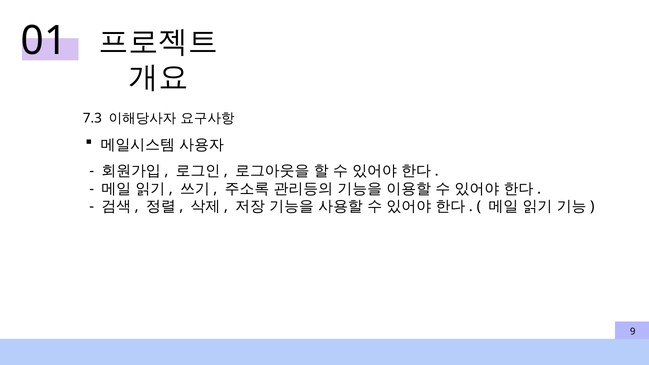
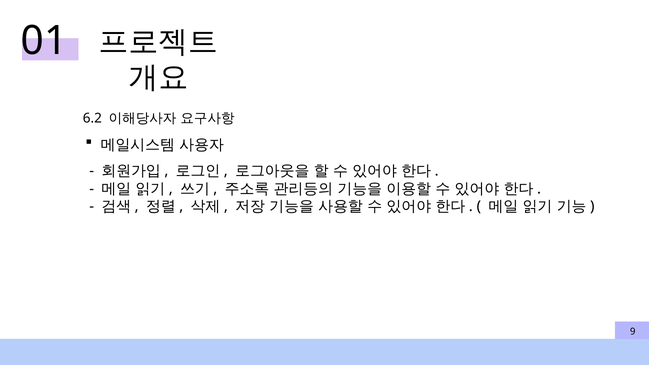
7.3: 7.3 -> 6.2 (92, 118)
